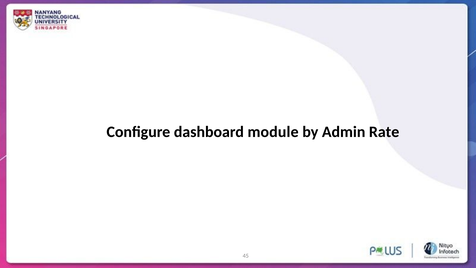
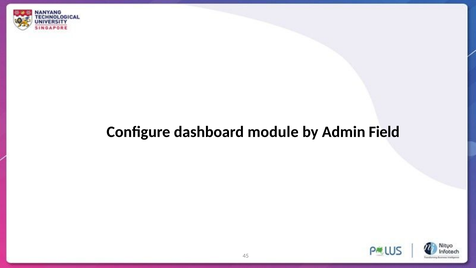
Rate: Rate -> Field (384, 132)
